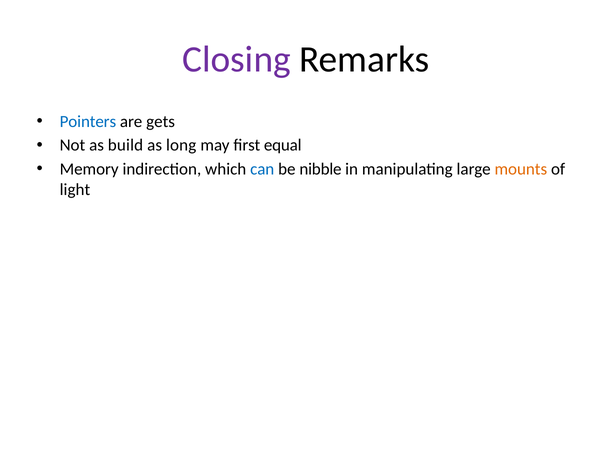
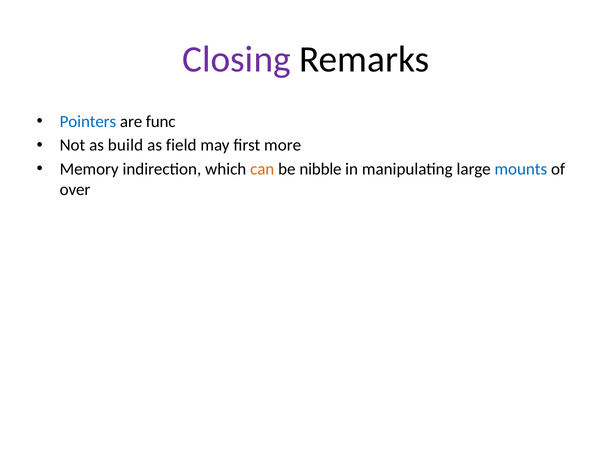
gets: gets -> func (161, 122)
long: long -> field (181, 145)
equal: equal -> more (283, 145)
can colour: blue -> orange (262, 169)
mounts colour: orange -> blue (521, 169)
light: light -> over (75, 190)
